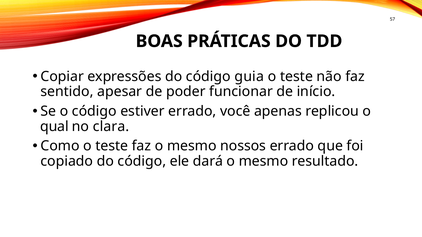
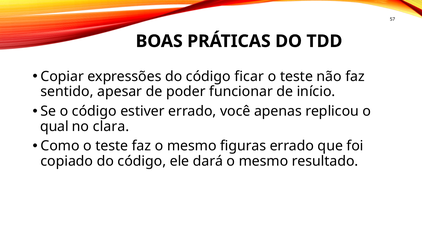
guia: guia -> ficar (249, 77)
nossos: nossos -> figuras (243, 146)
